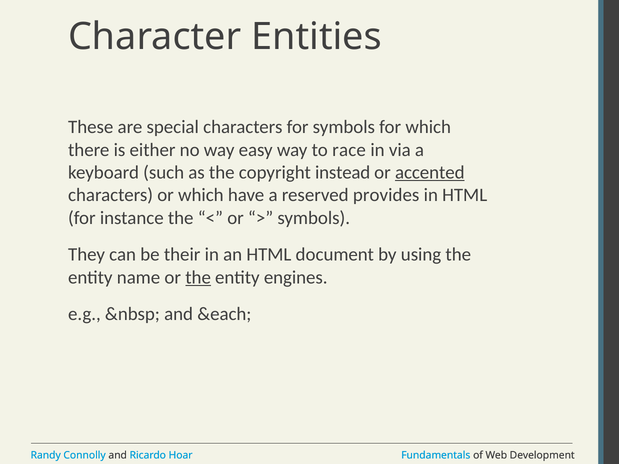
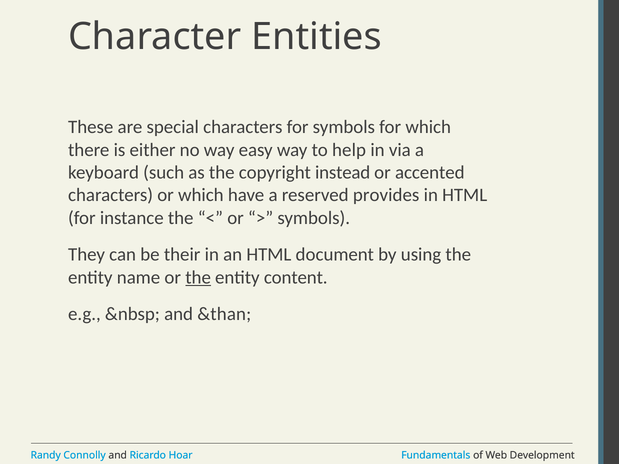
race: race -> help (349, 150)
accented underline: present -> none (430, 173)
engines: engines -> content (296, 277)
&each: &each -> &than (224, 314)
